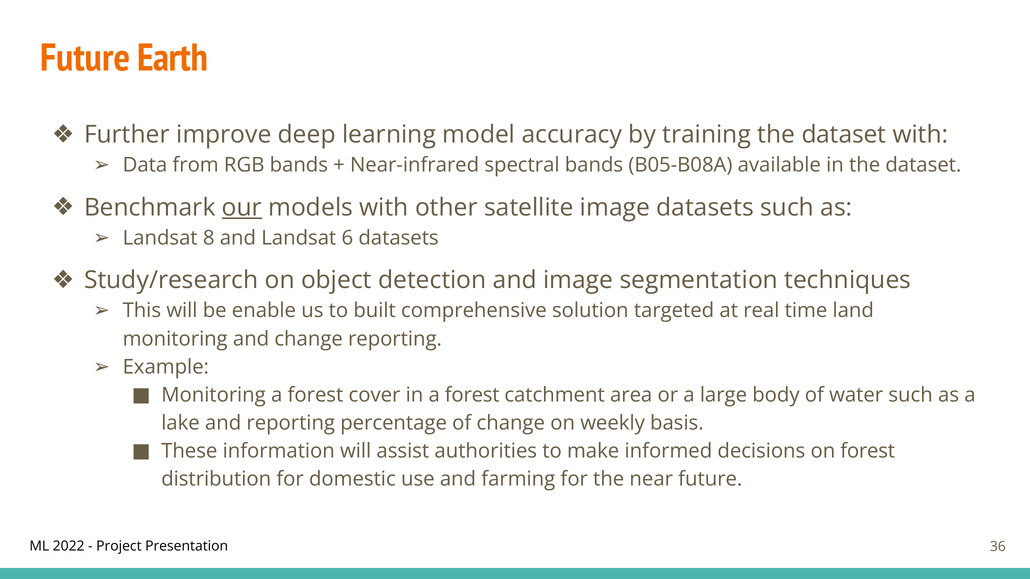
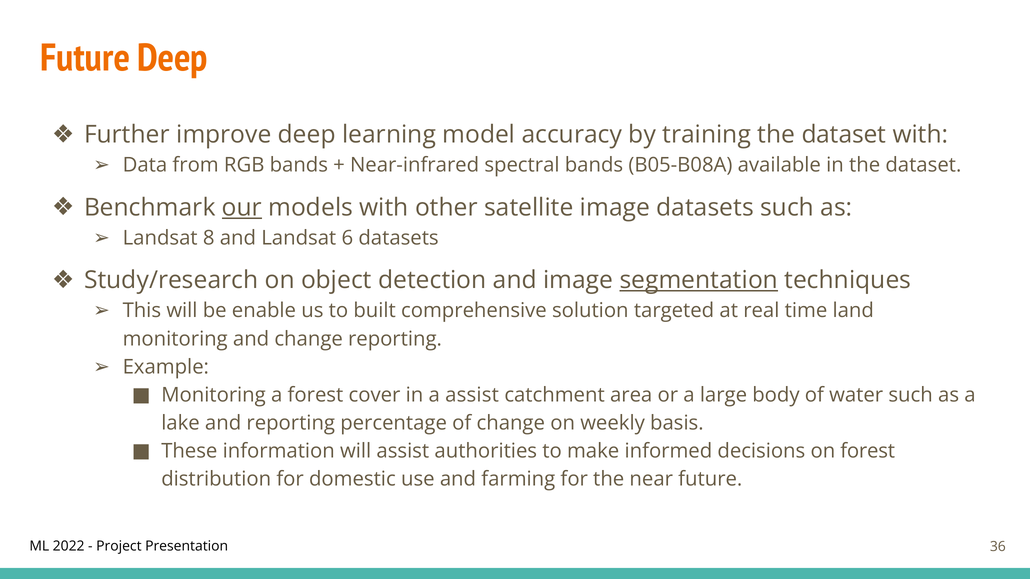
Future Earth: Earth -> Deep (172, 58)
segmentation underline: none -> present (699, 281)
in a forest: forest -> assist (472, 395)
